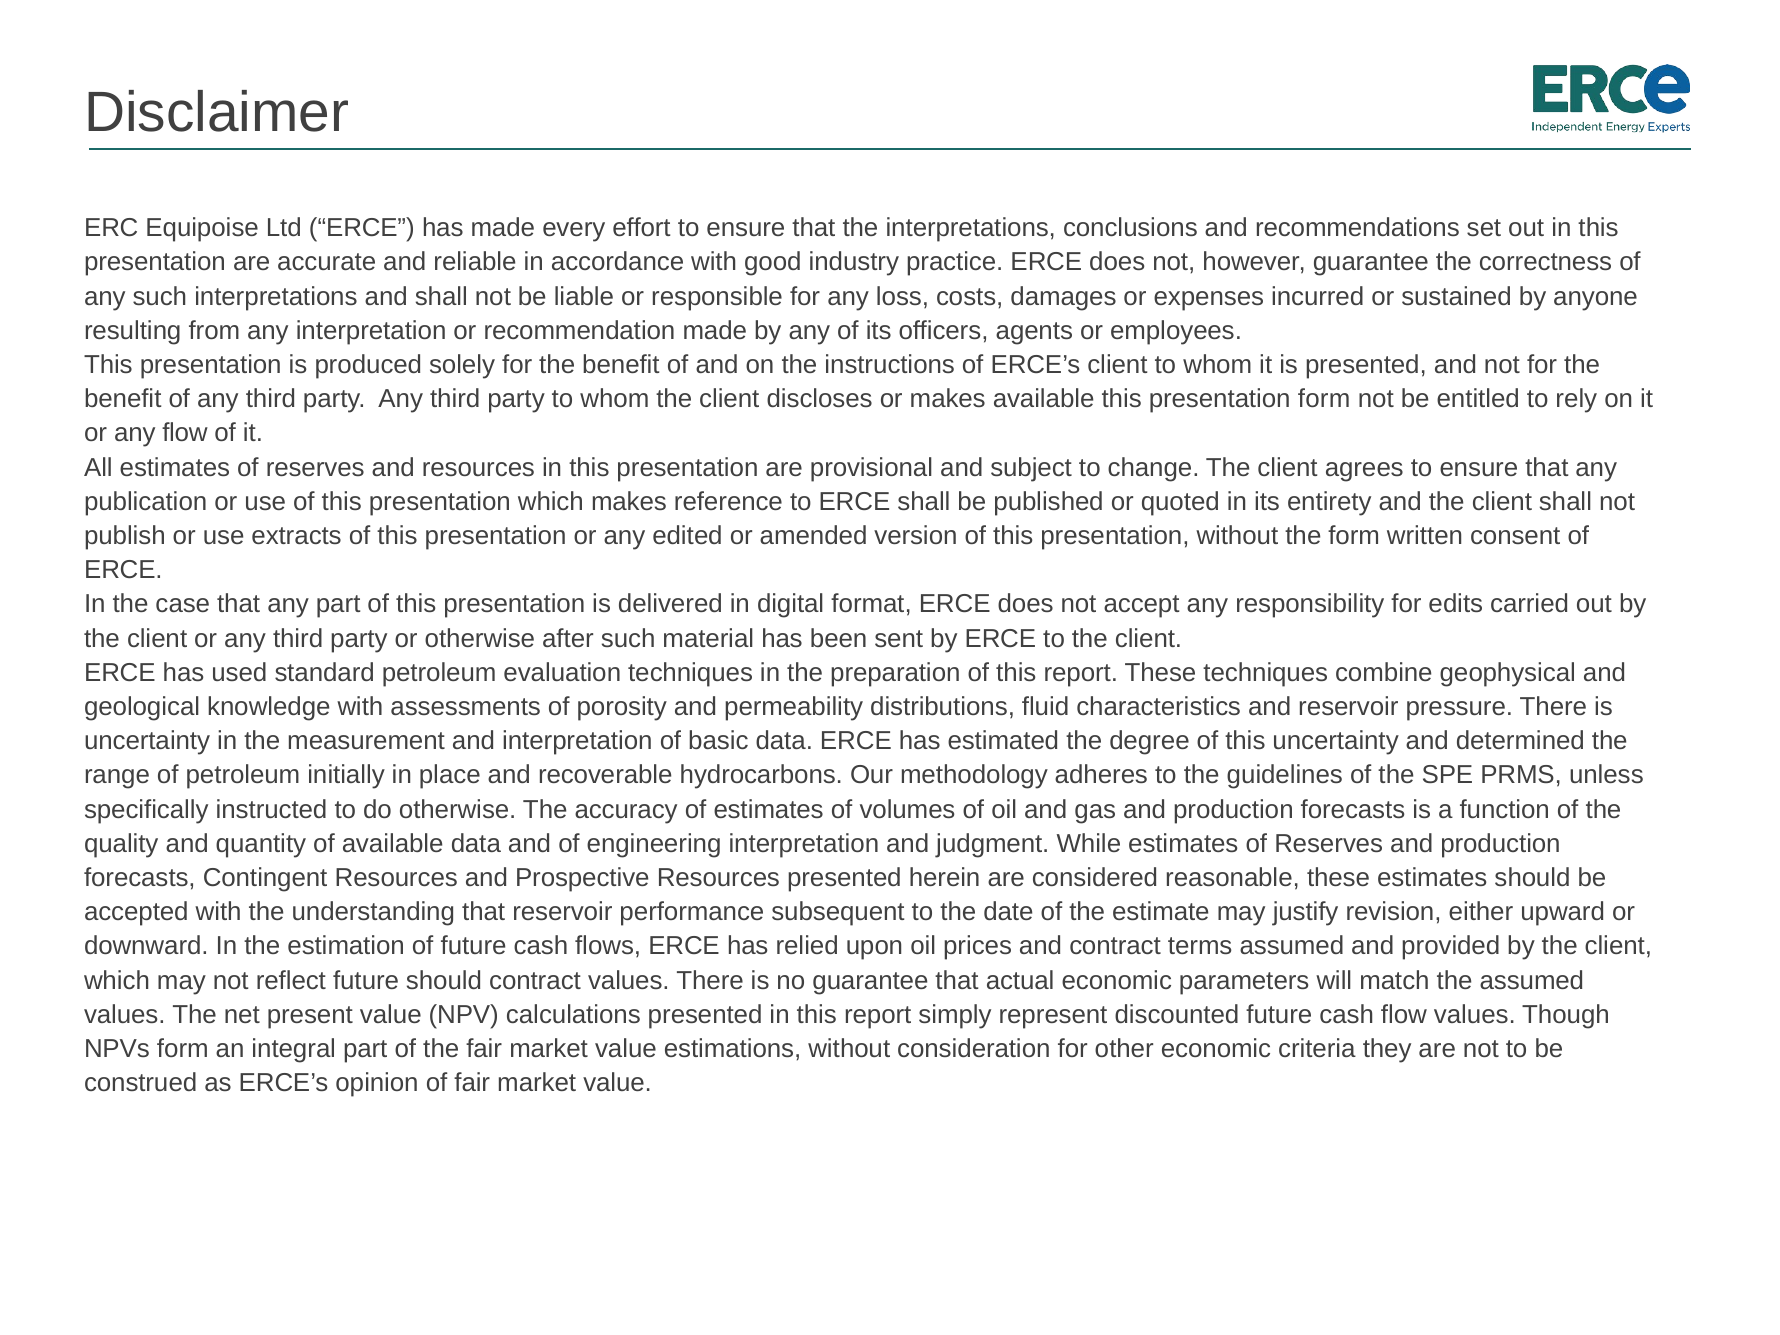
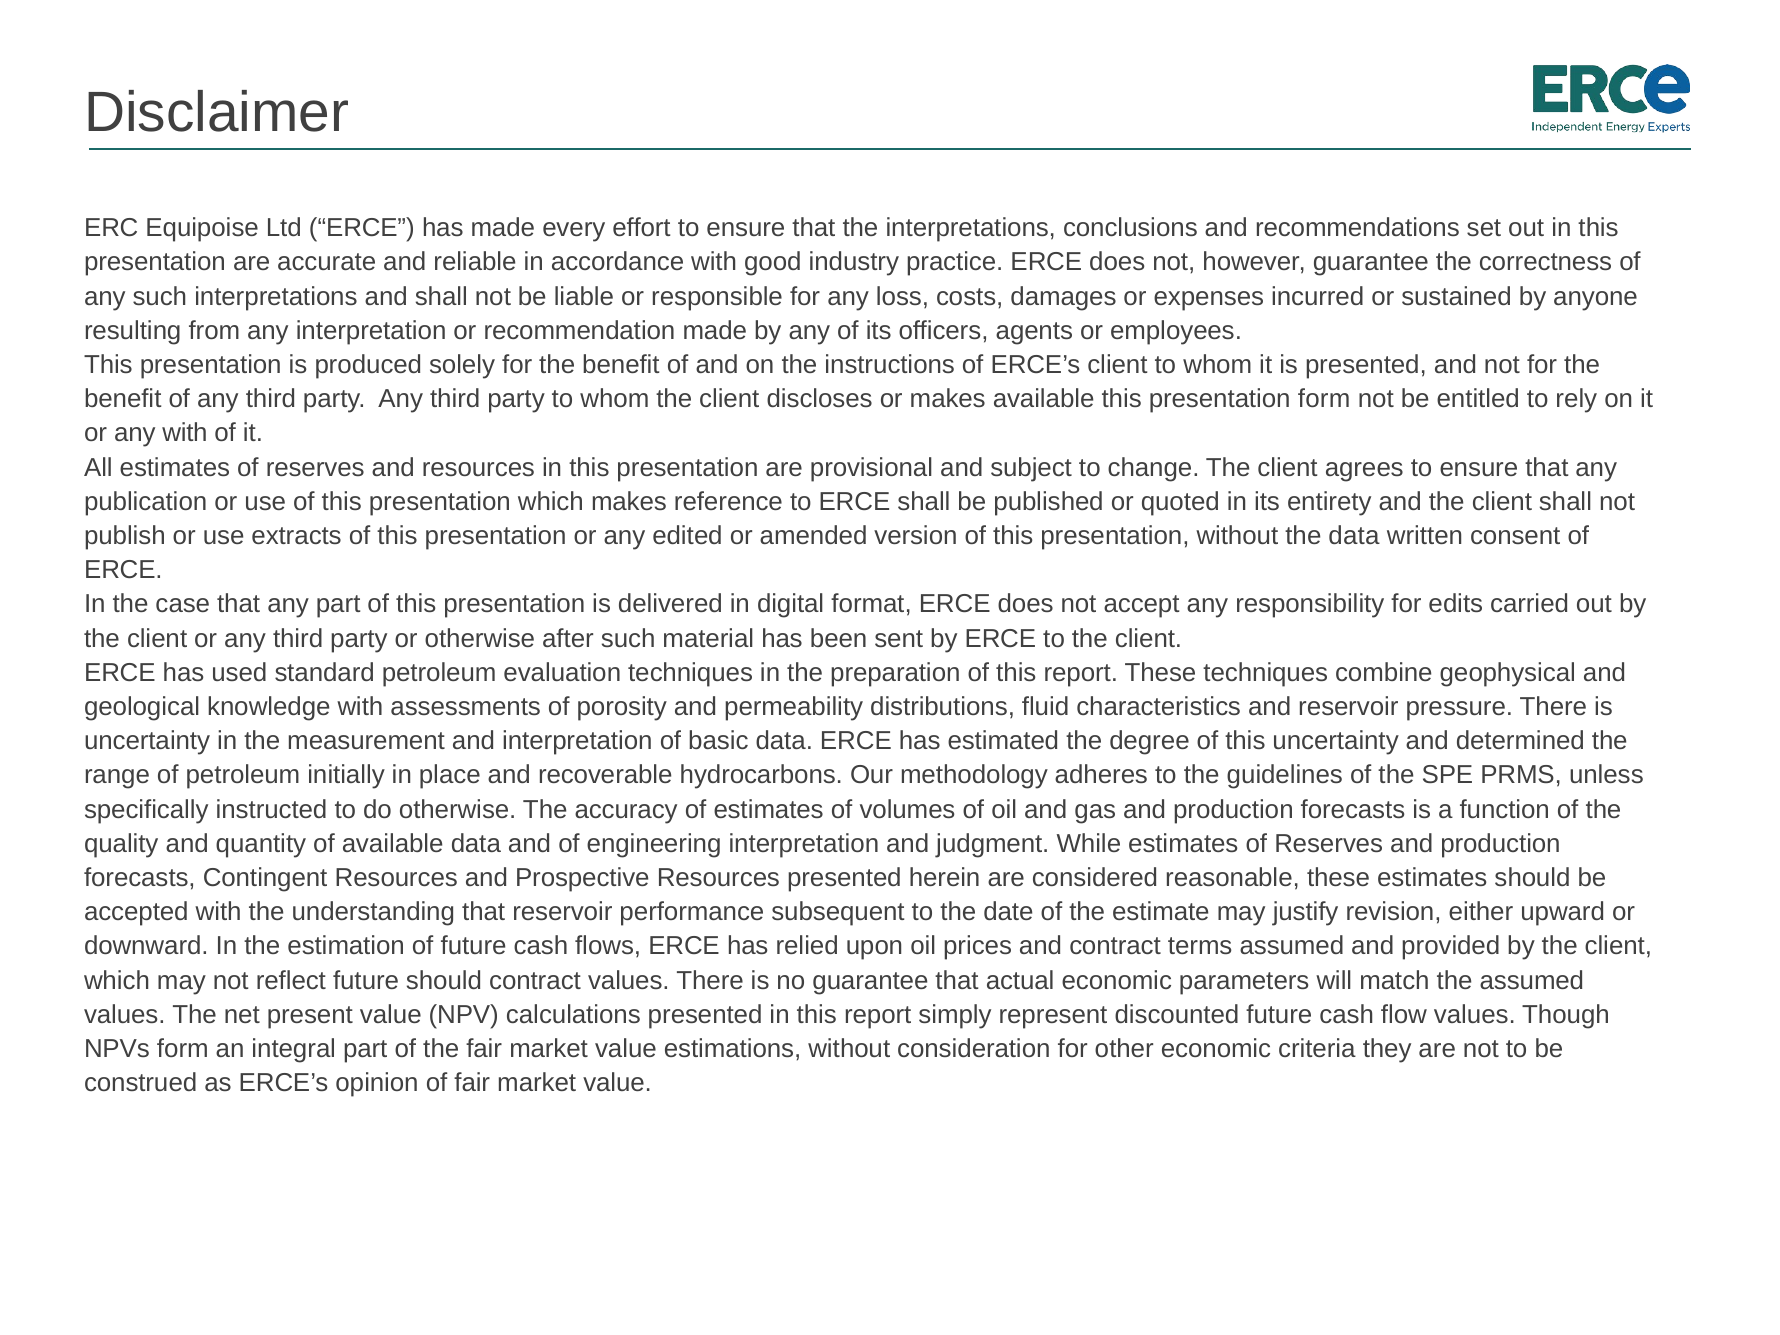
any flow: flow -> with (185, 433)
the form: form -> data (1354, 536)
